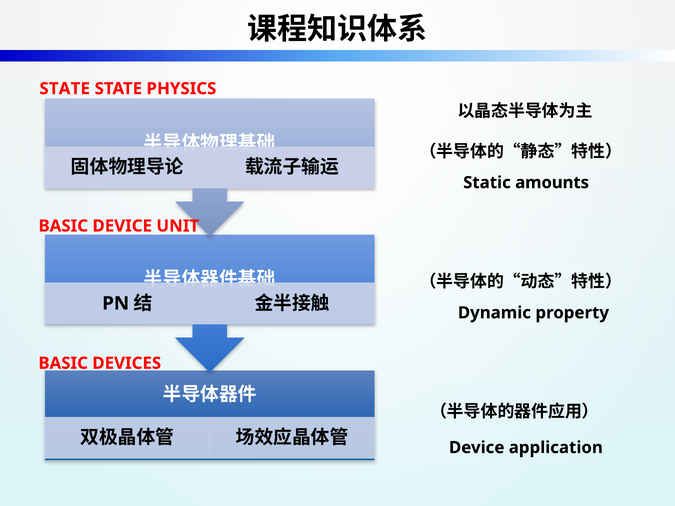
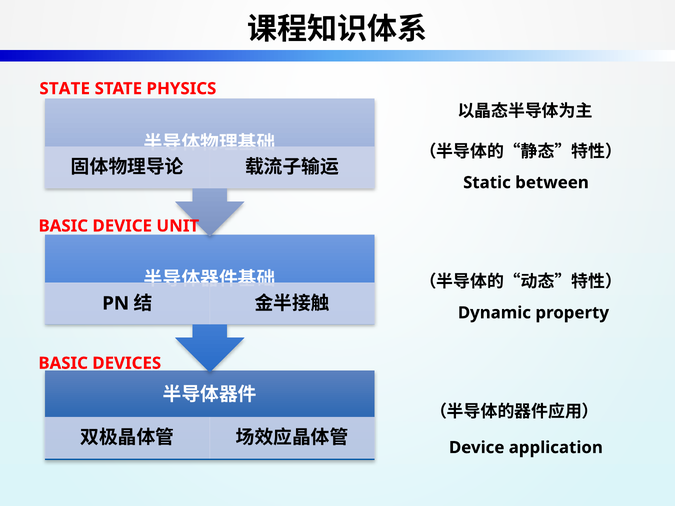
amounts: amounts -> between (552, 183)
